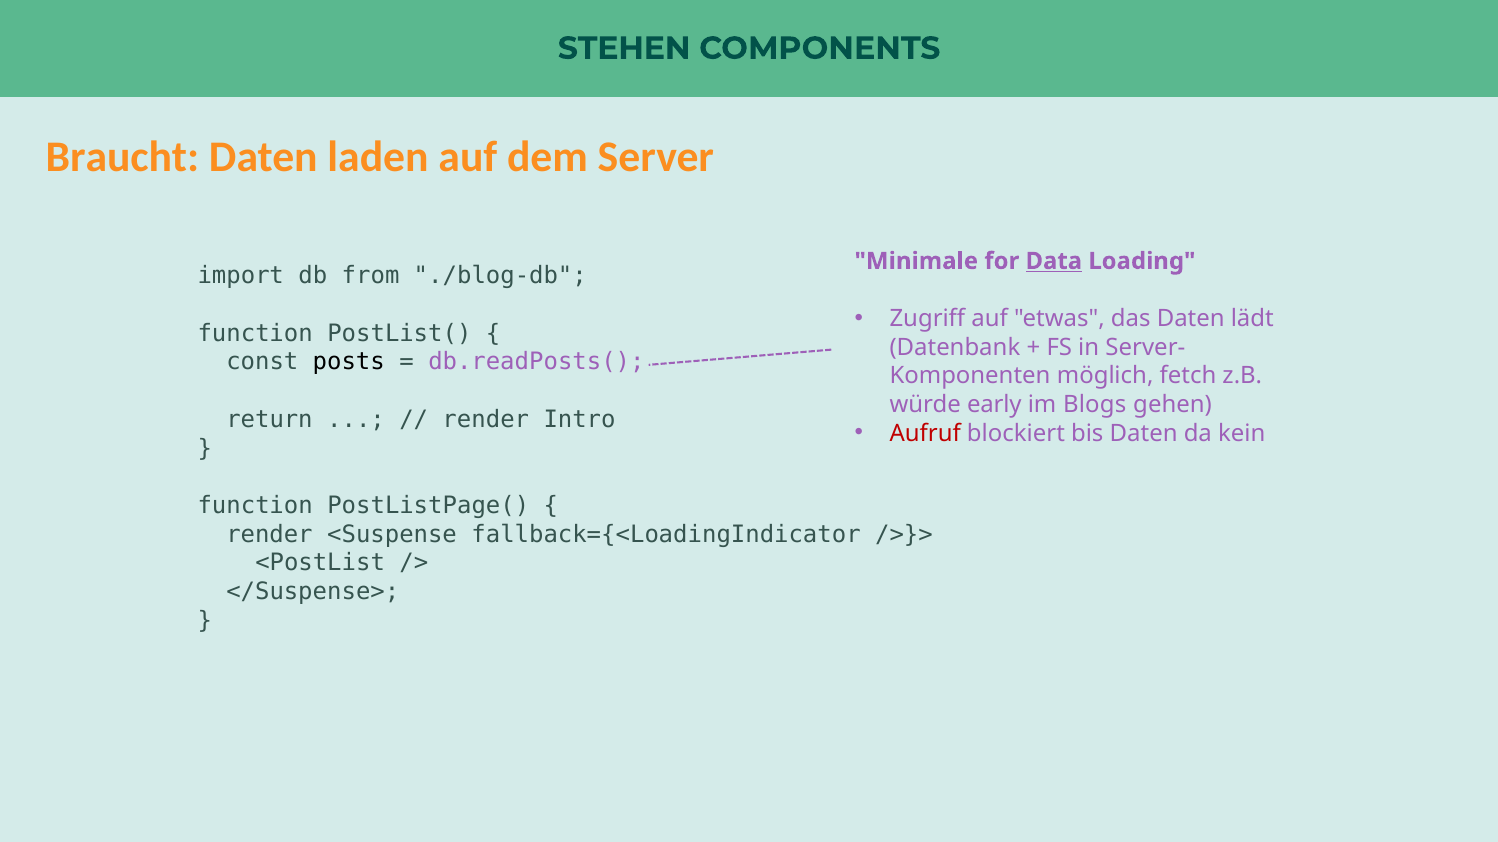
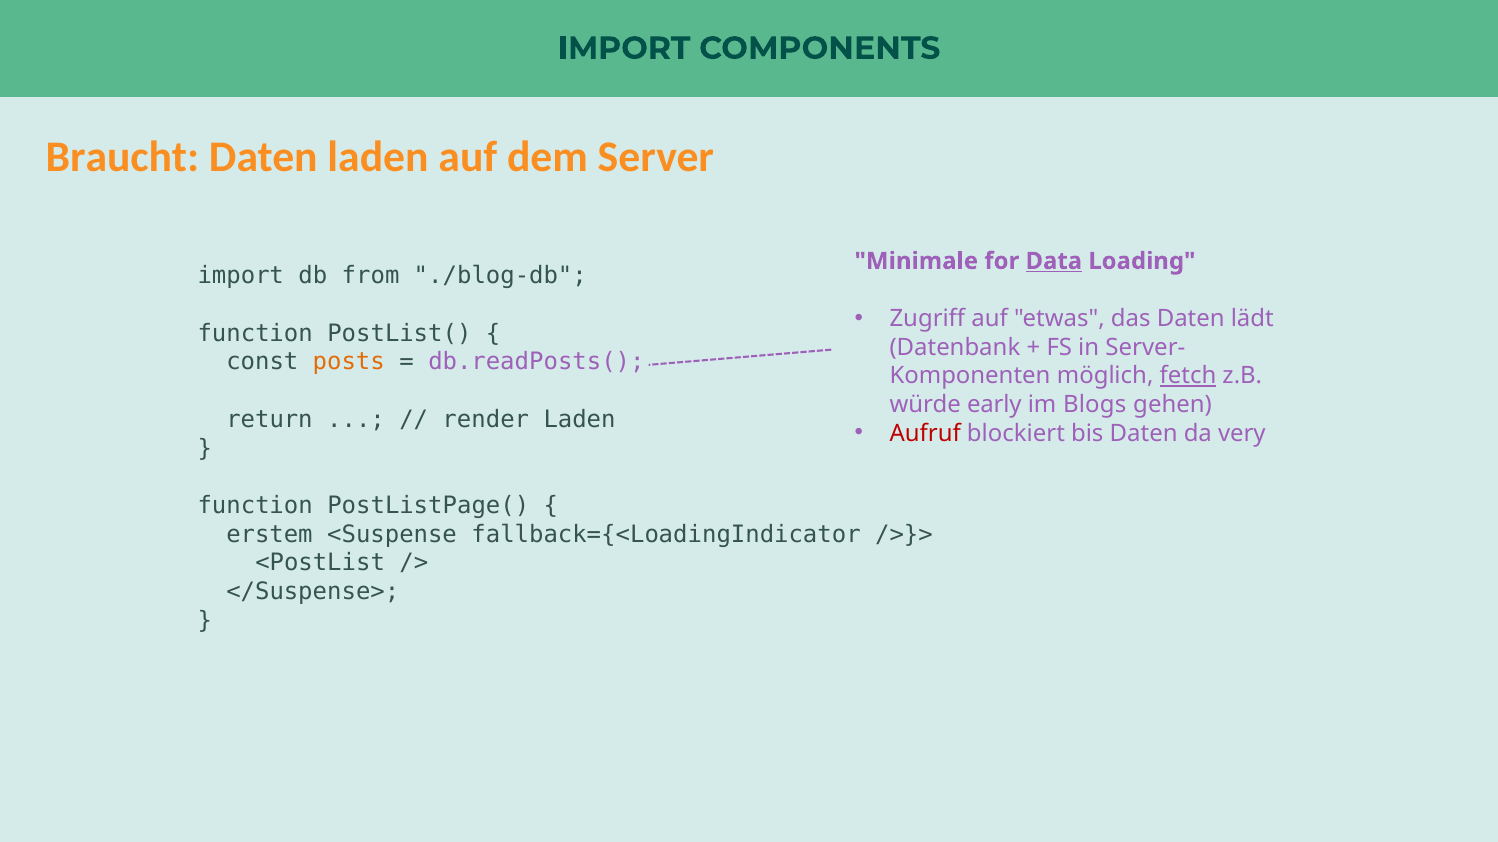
STEHEN: STEHEN -> IMPORT (624, 48)
posts colour: black -> orange (349, 362)
fetch underline: none -> present (1188, 376)
render Intro: Intro -> Laden (580, 420)
kein: kein -> very (1242, 434)
render: render -> erstem (270, 535)
